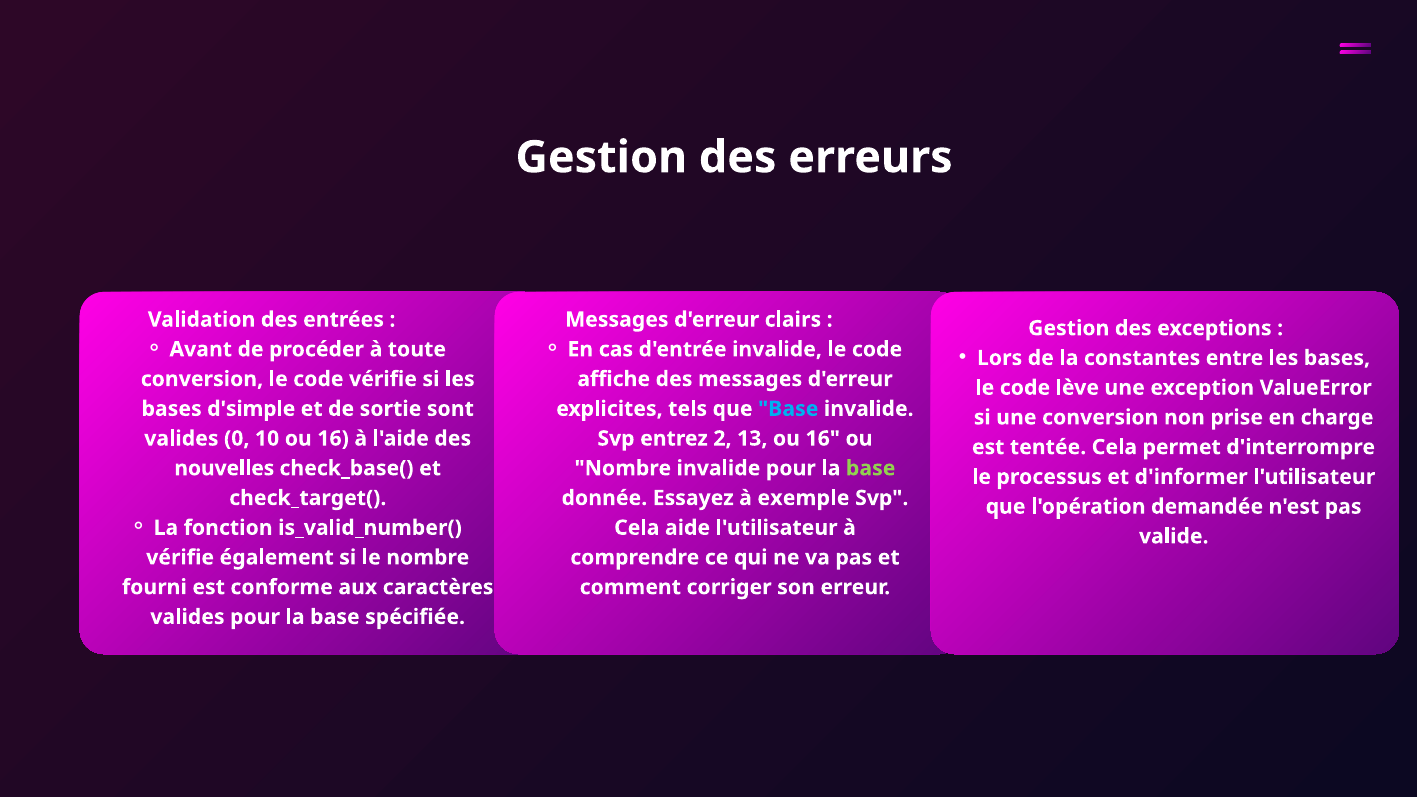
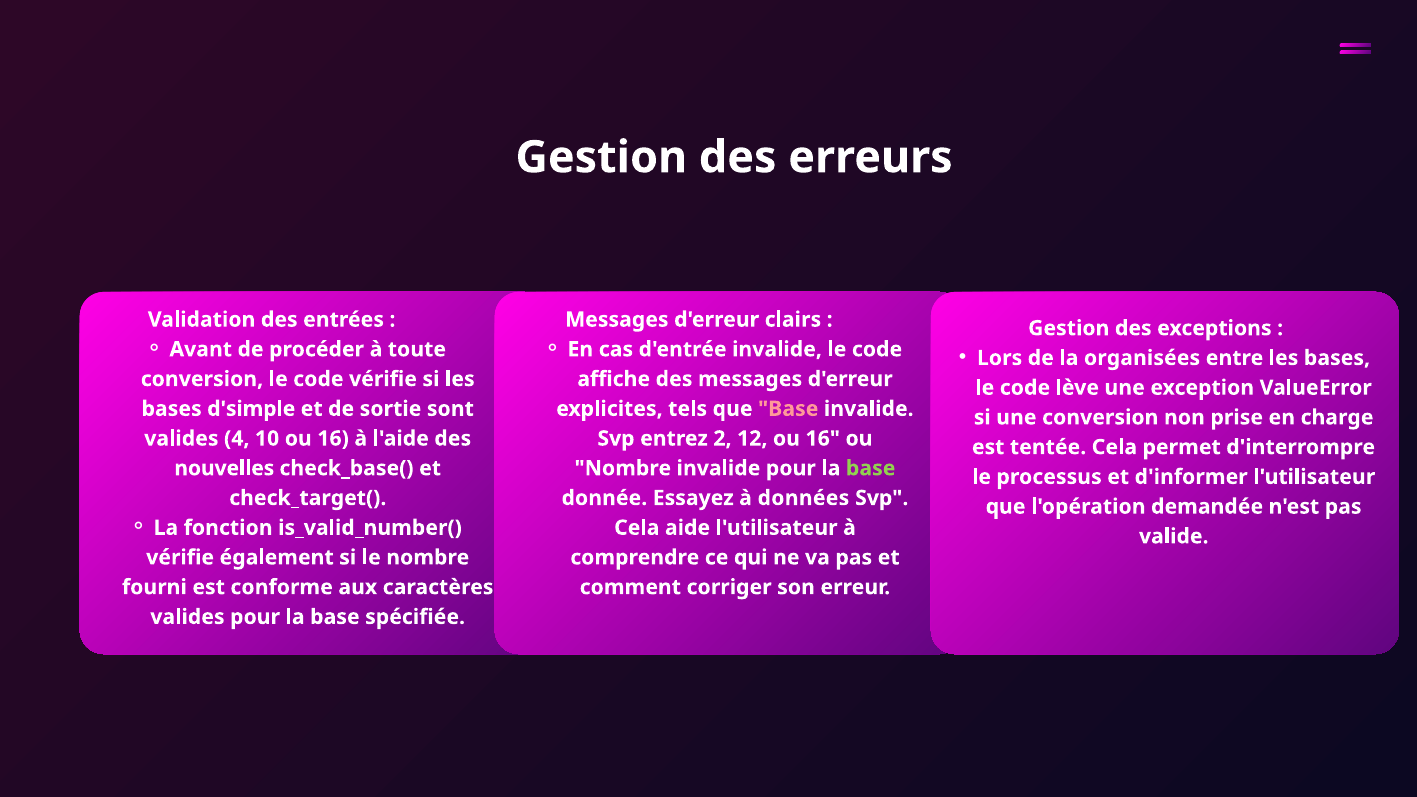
constantes: constantes -> organisées (1142, 358)
Base colour: light blue -> pink (788, 409)
0: 0 -> 4 (237, 439)
13: 13 -> 12 (752, 439)
exemple: exemple -> données (803, 498)
